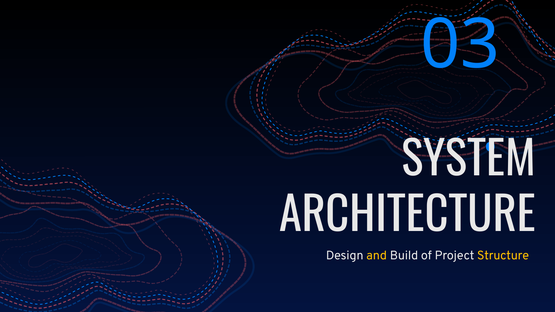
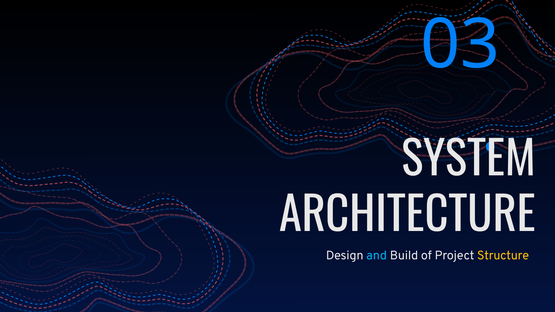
and colour: yellow -> light blue (377, 256)
